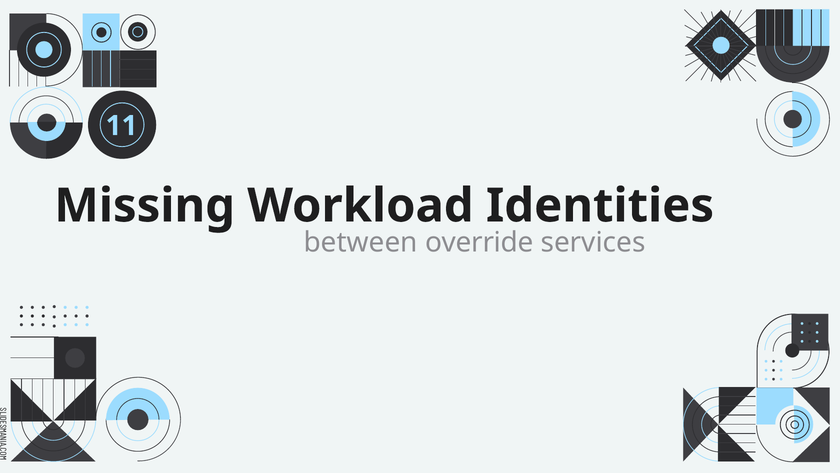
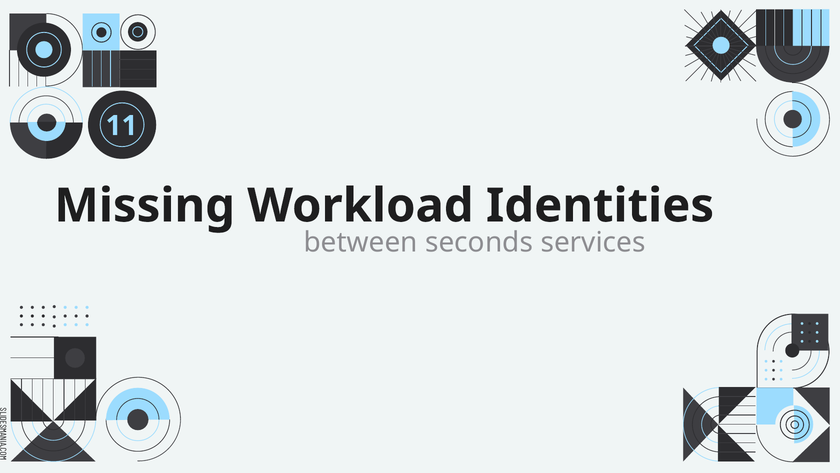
override: override -> seconds (479, 242)
